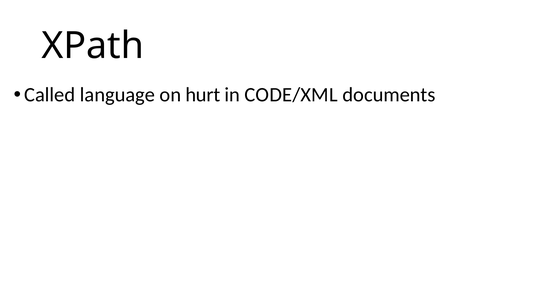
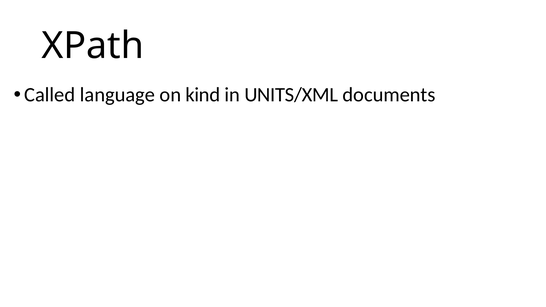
hurt: hurt -> kind (203, 95)
CODE/XML: CODE/XML -> UNITS/XML (291, 95)
